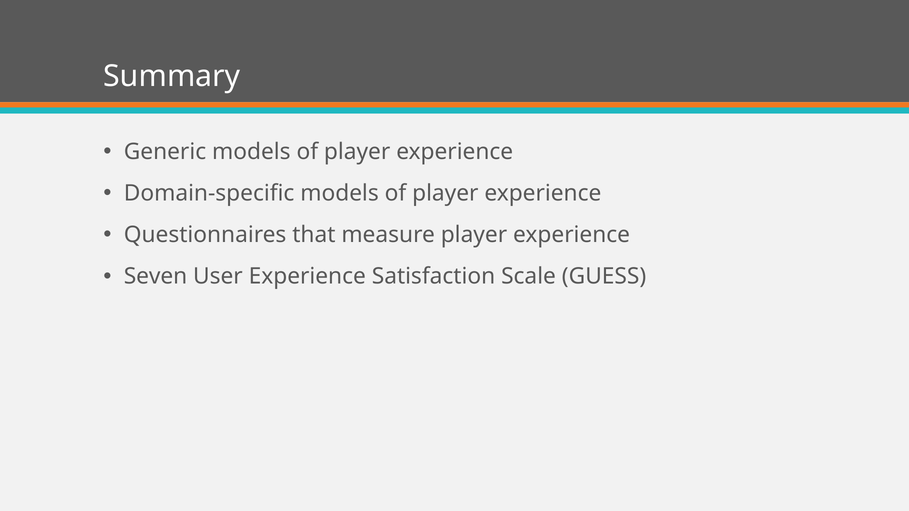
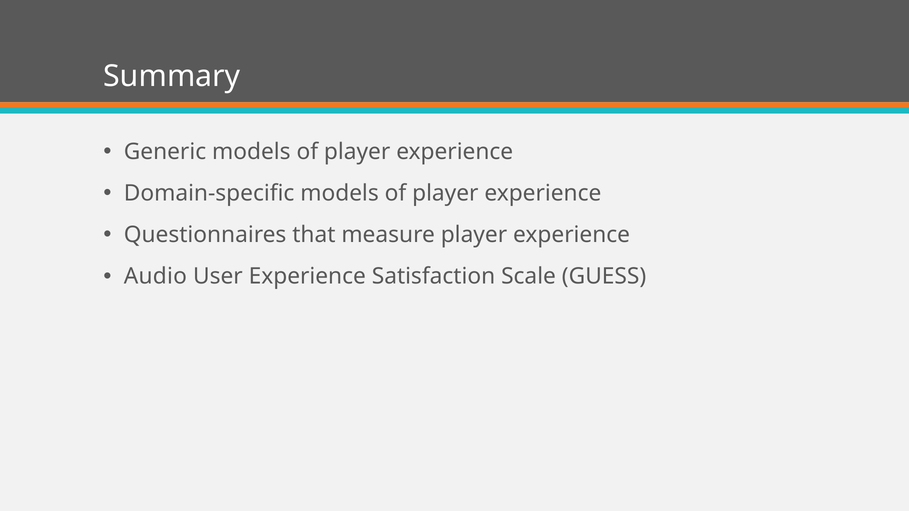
Seven: Seven -> Audio (155, 277)
